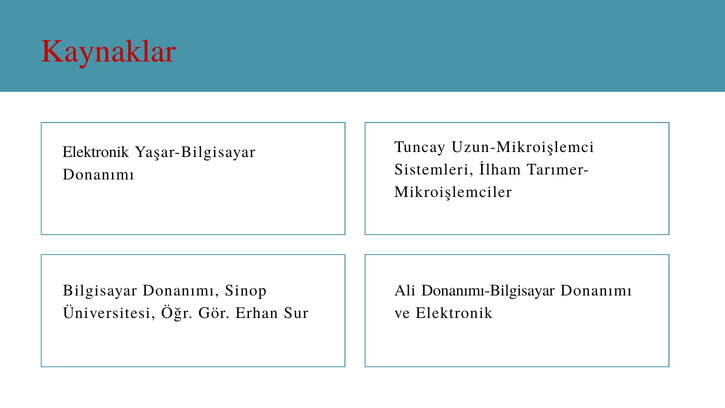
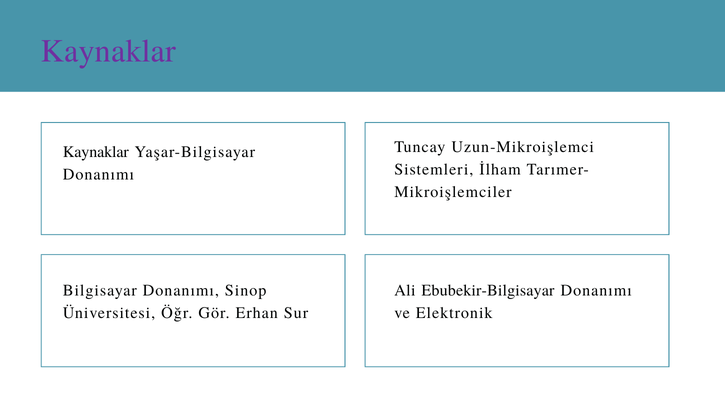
Kaynaklar colour: red -> purple (108, 51)
Elektronik: Elektronik -> Kaynaklar (96, 152)
Donanımı-Bilgisayar: Donanımı-Bilgisayar -> Ebubekir-Bilgisayar (488, 290)
